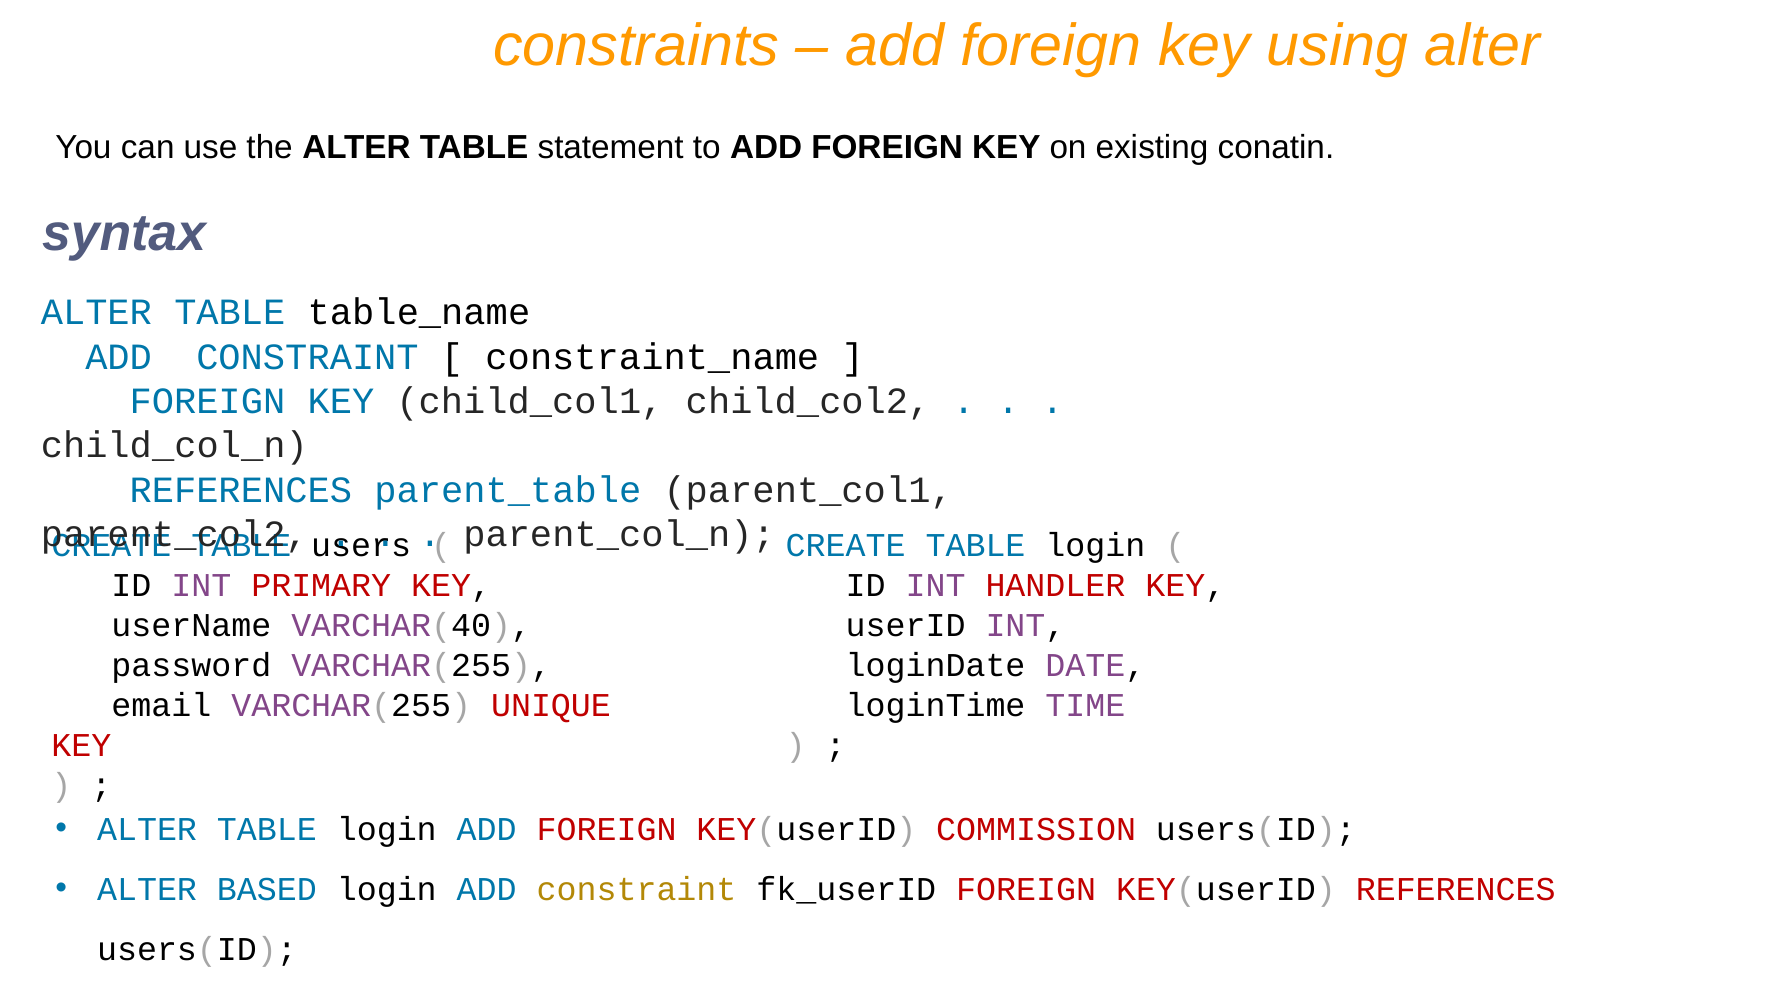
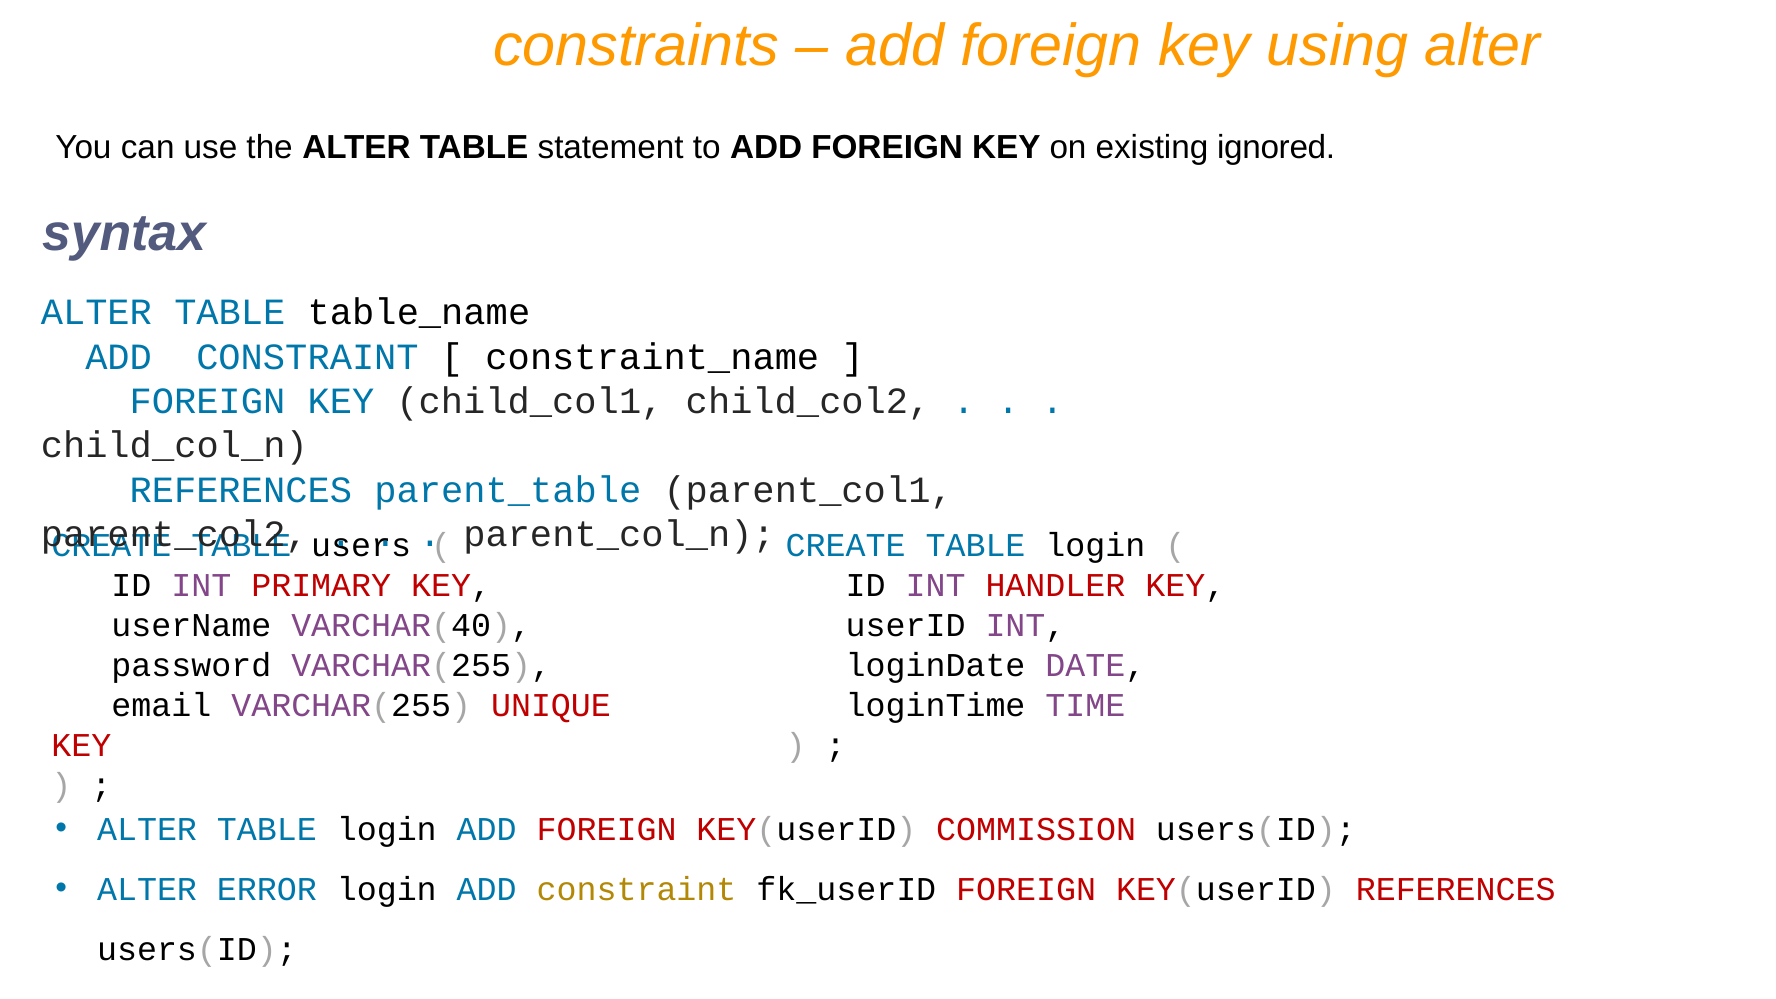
conatin: conatin -> ignored (1276, 148)
BASED: BASED -> ERROR (267, 889)
